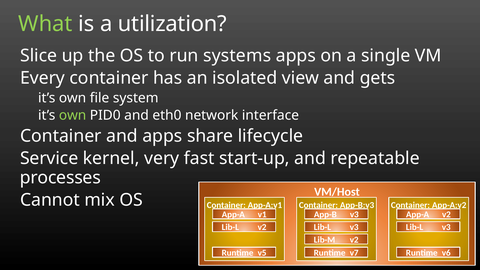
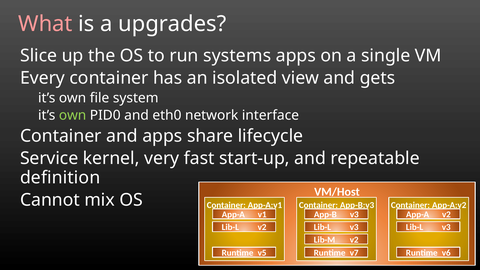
What colour: light green -> pink (45, 24)
utilization: utilization -> upgrades (172, 24)
processes: processes -> definition (60, 178)
